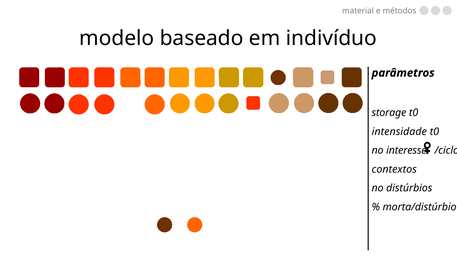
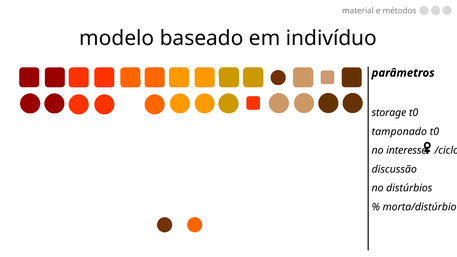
intensidade: intensidade -> tamponado (399, 132)
contextos: contextos -> discussão (394, 169)
